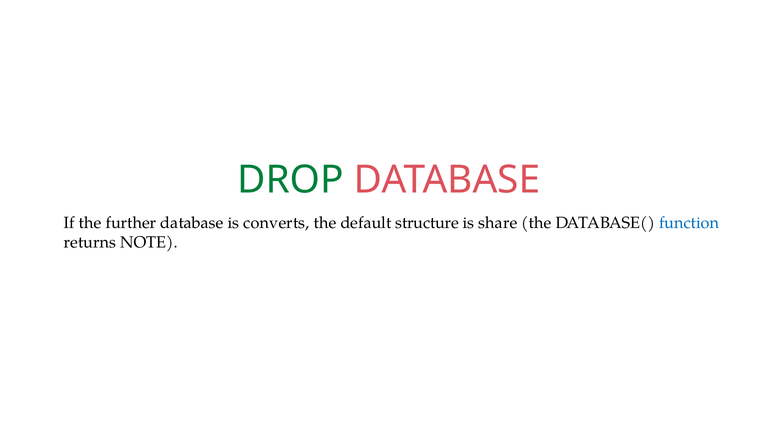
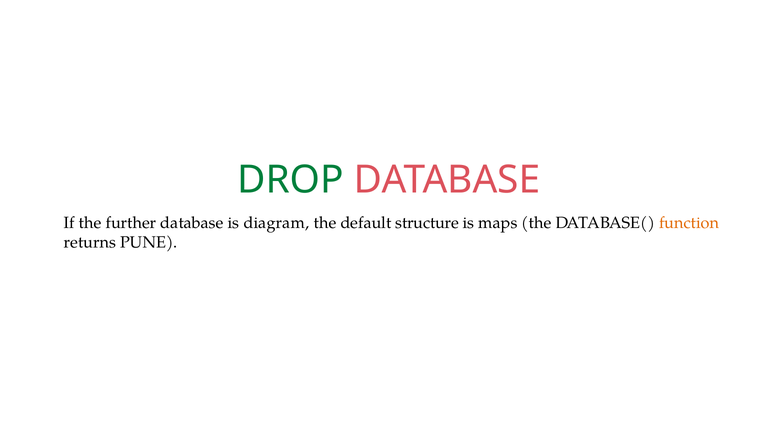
converts: converts -> diagram (276, 223)
share: share -> maps (498, 223)
function colour: blue -> orange (689, 223)
NOTE: NOTE -> PUNE (149, 242)
